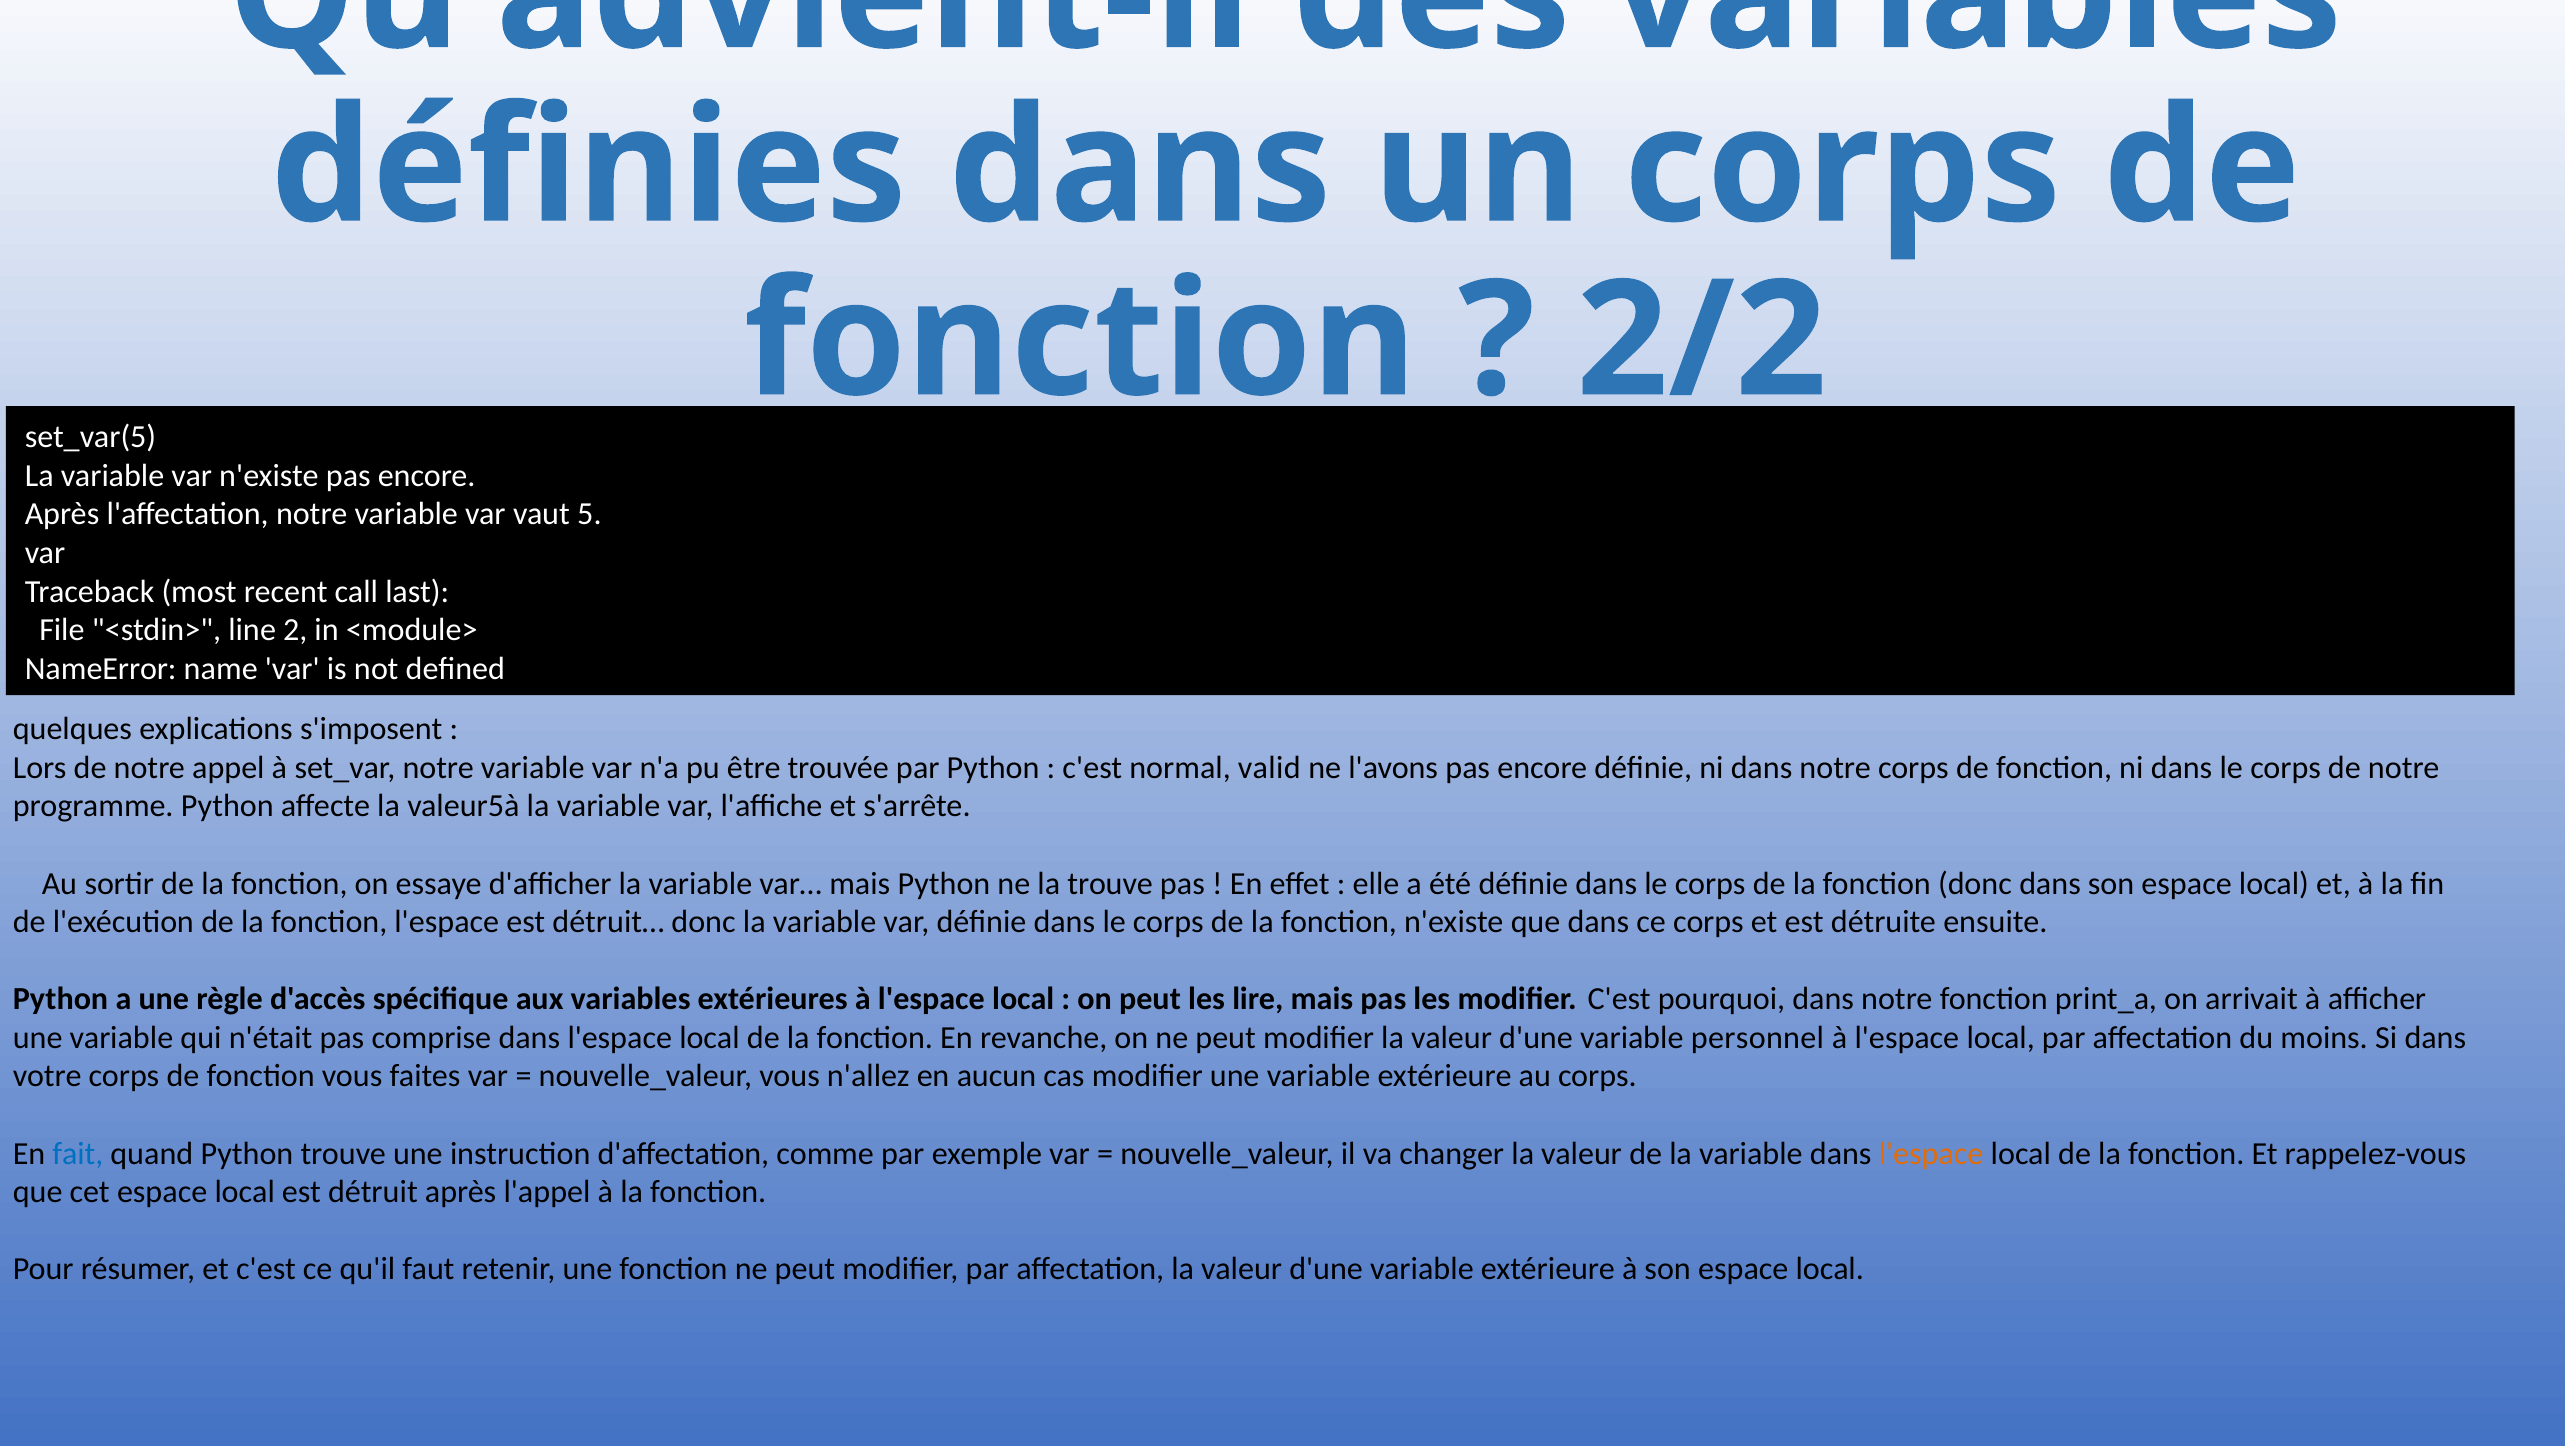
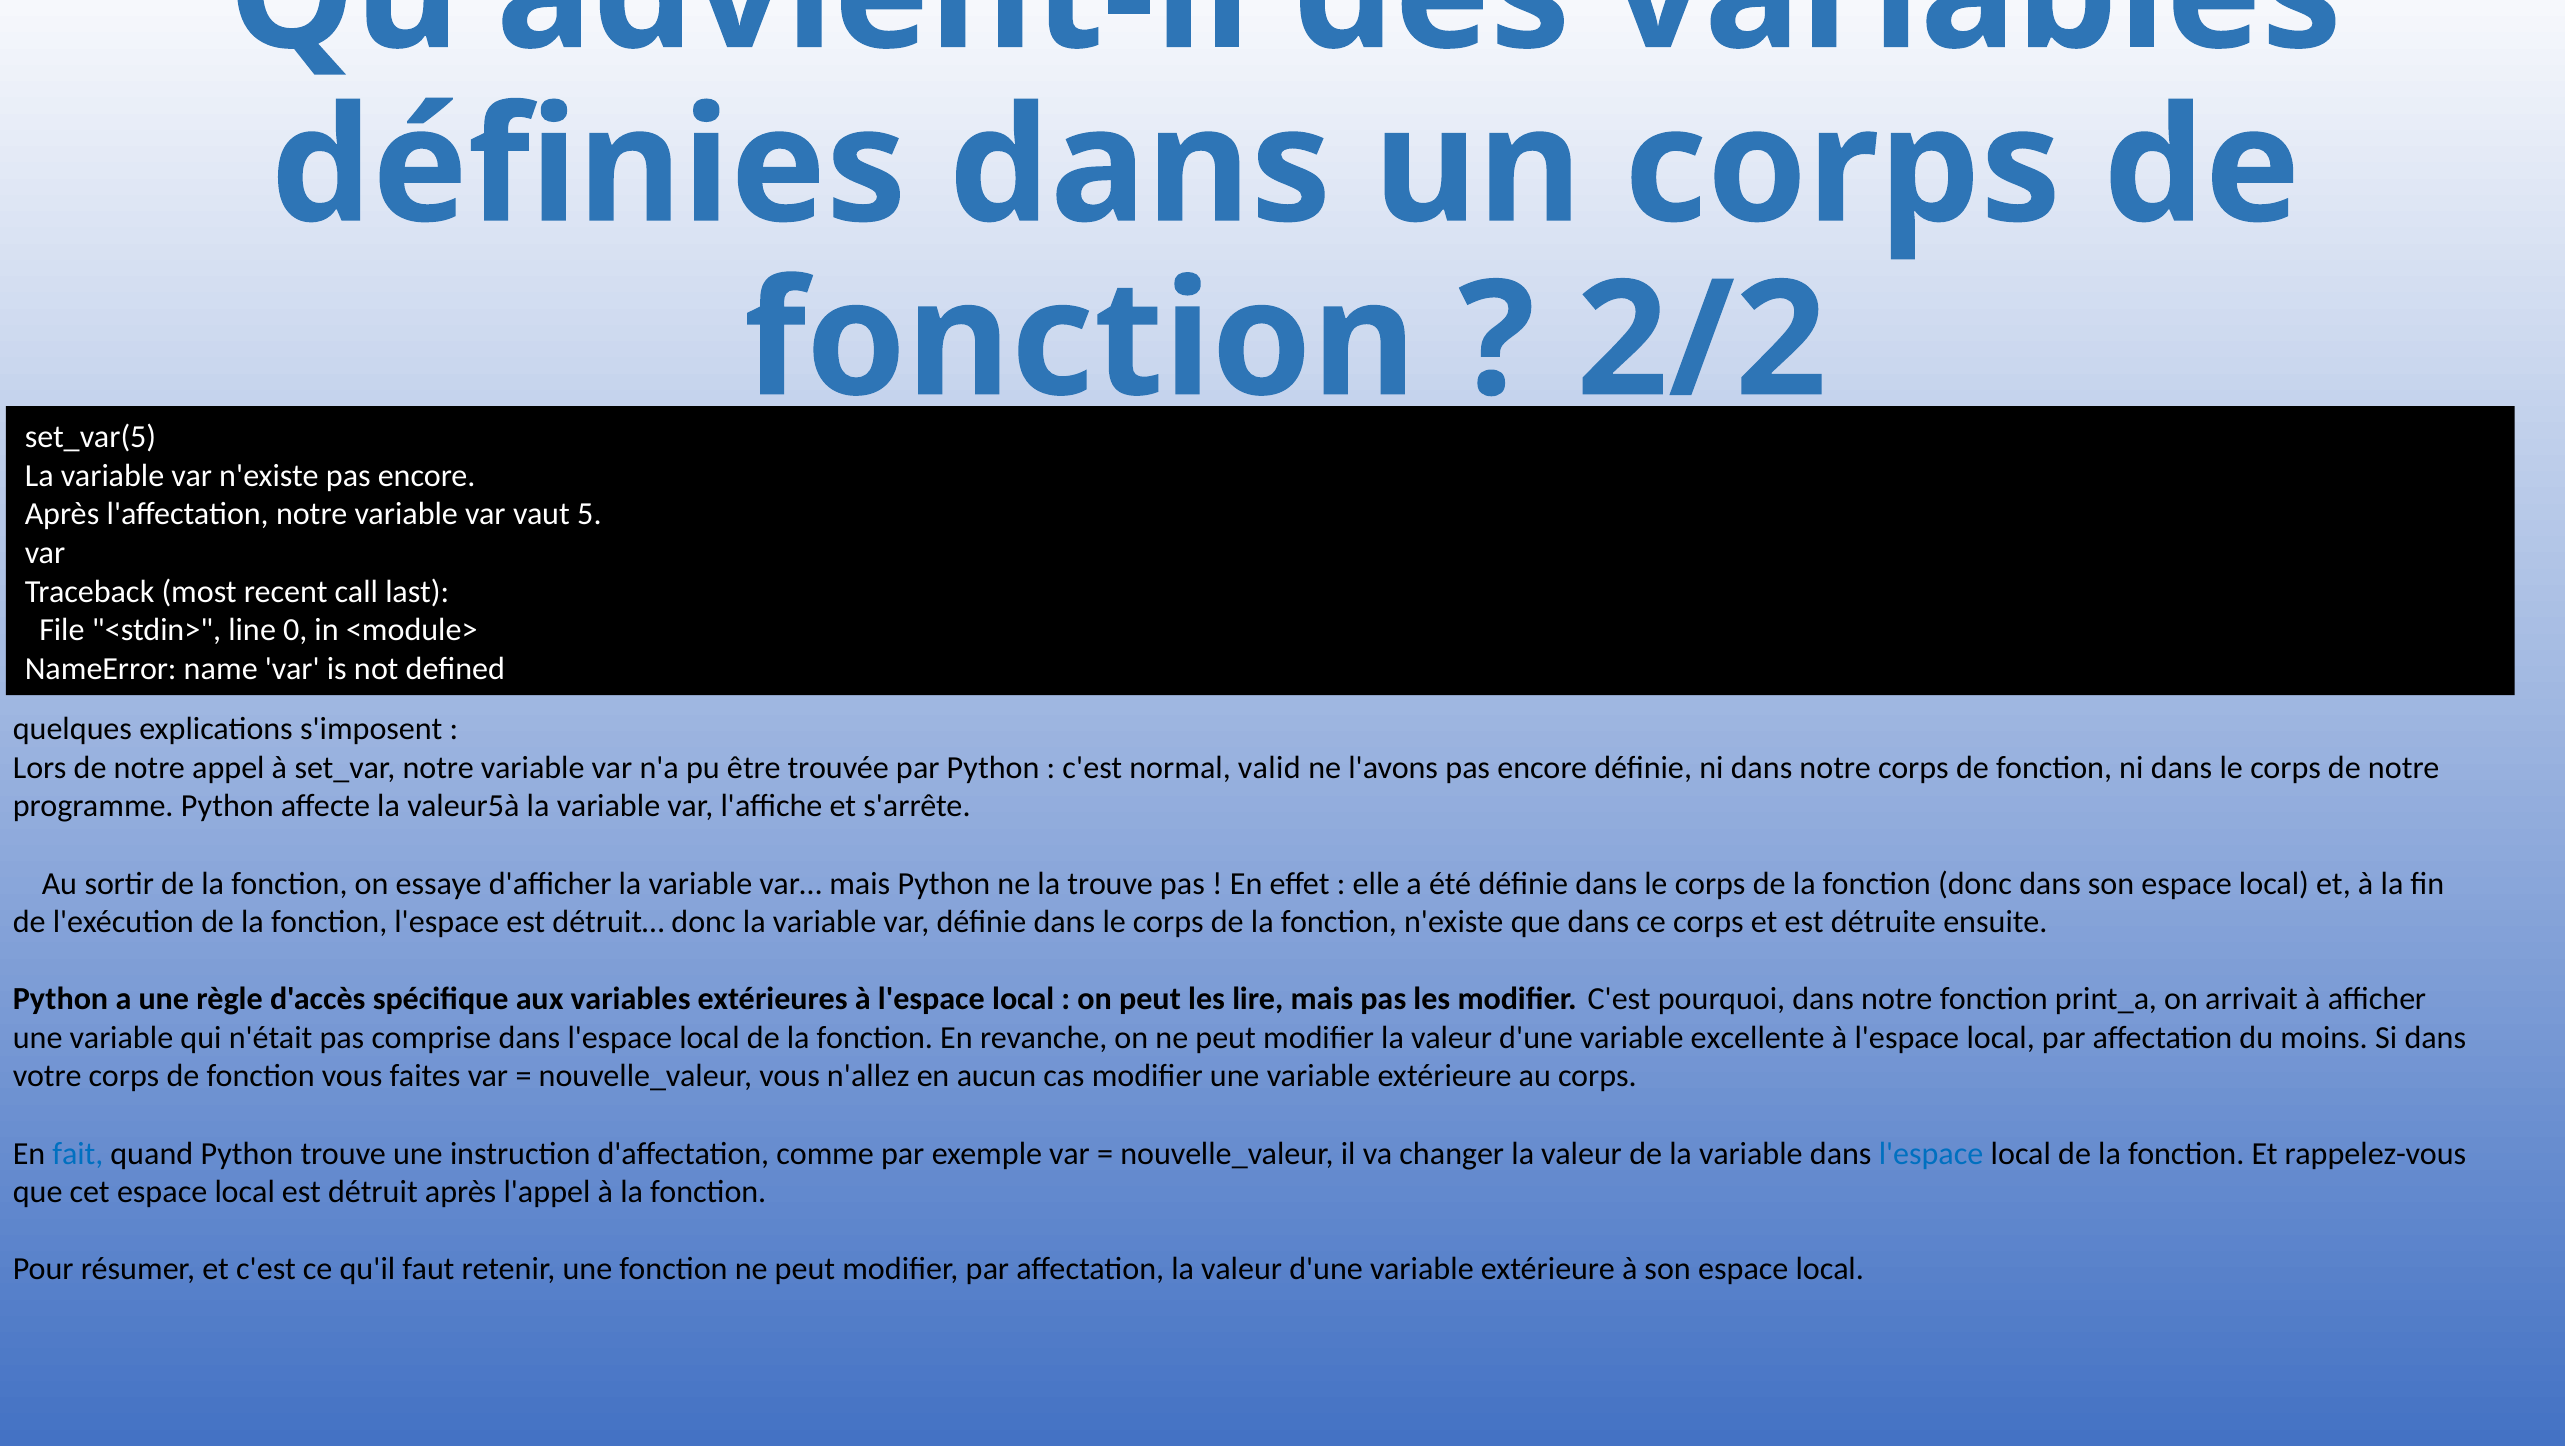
2: 2 -> 0 (295, 630)
personnel: personnel -> excellente (1758, 1038)
l'espace colour: orange -> blue (1931, 1154)
